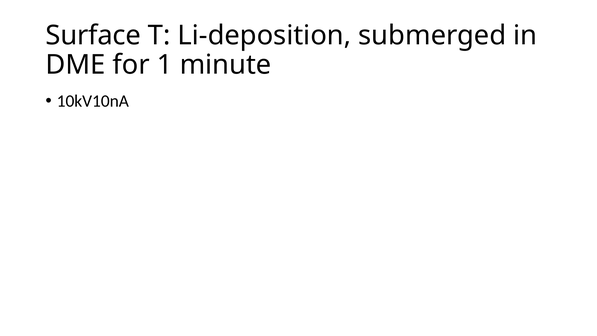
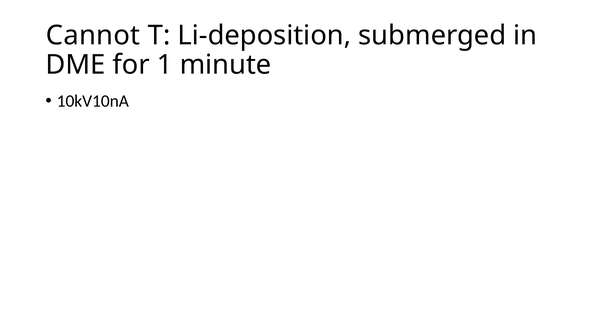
Surface: Surface -> Cannot (93, 35)
